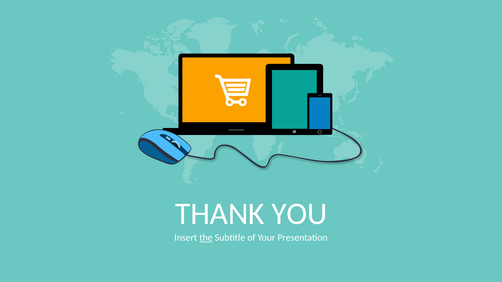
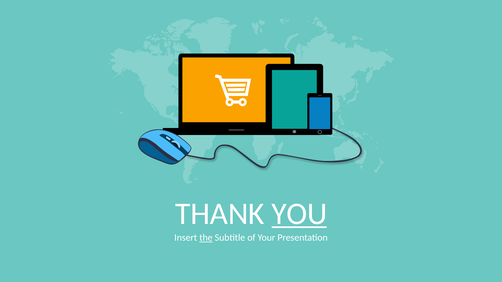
YOU underline: none -> present (299, 214)
